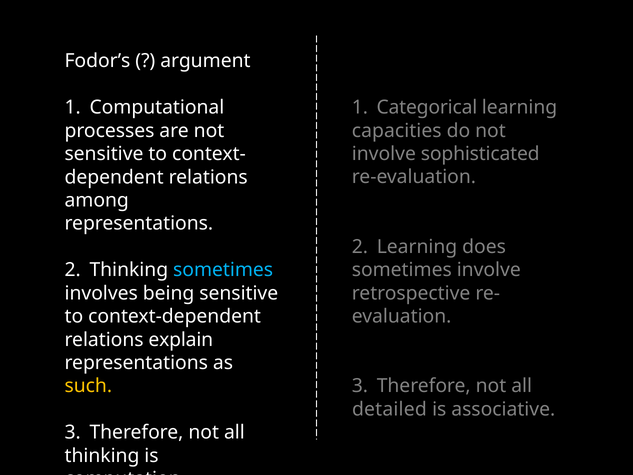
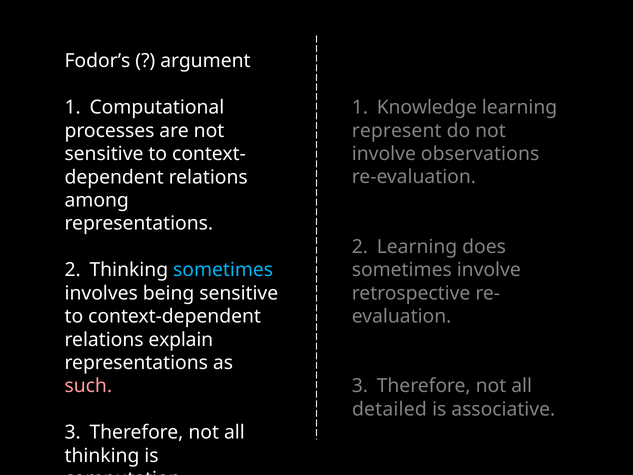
Categorical: Categorical -> Knowledge (427, 107)
capacities: capacities -> represent (397, 131)
sophisticated: sophisticated -> observations (480, 154)
such colour: yellow -> pink (88, 386)
